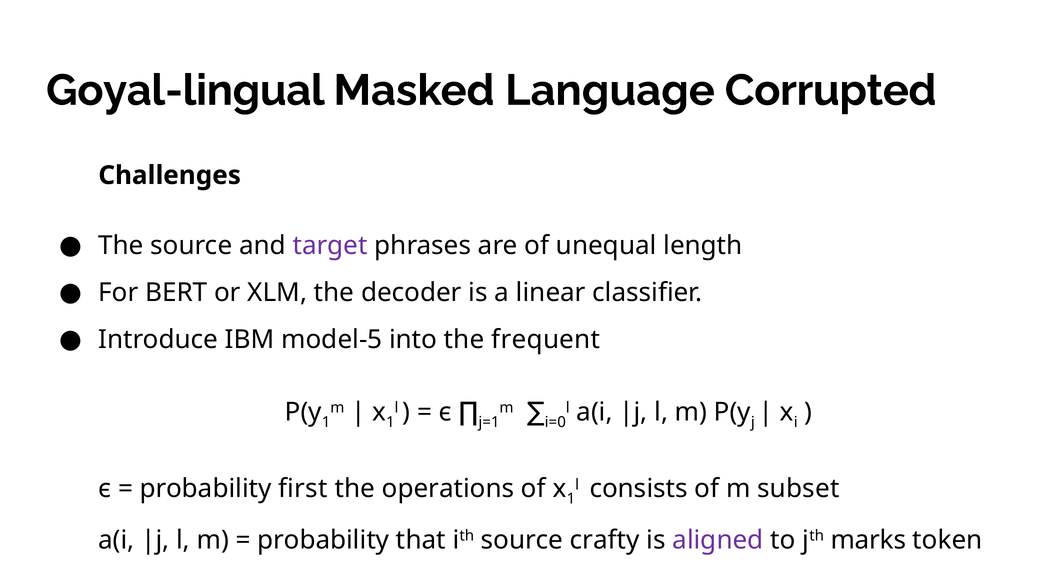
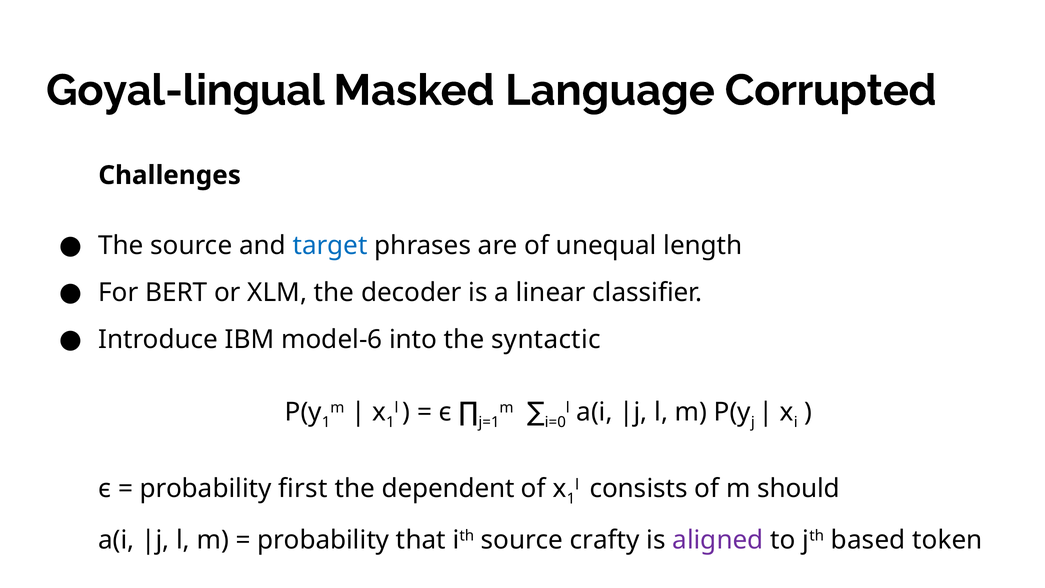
target colour: purple -> blue (330, 246)
model-5: model-5 -> model-6 (332, 340)
frequent: frequent -> syntactic (546, 340)
subset: subset -> should (799, 489)
operations: operations -> dependent (448, 489)
marks: marks -> based (868, 540)
